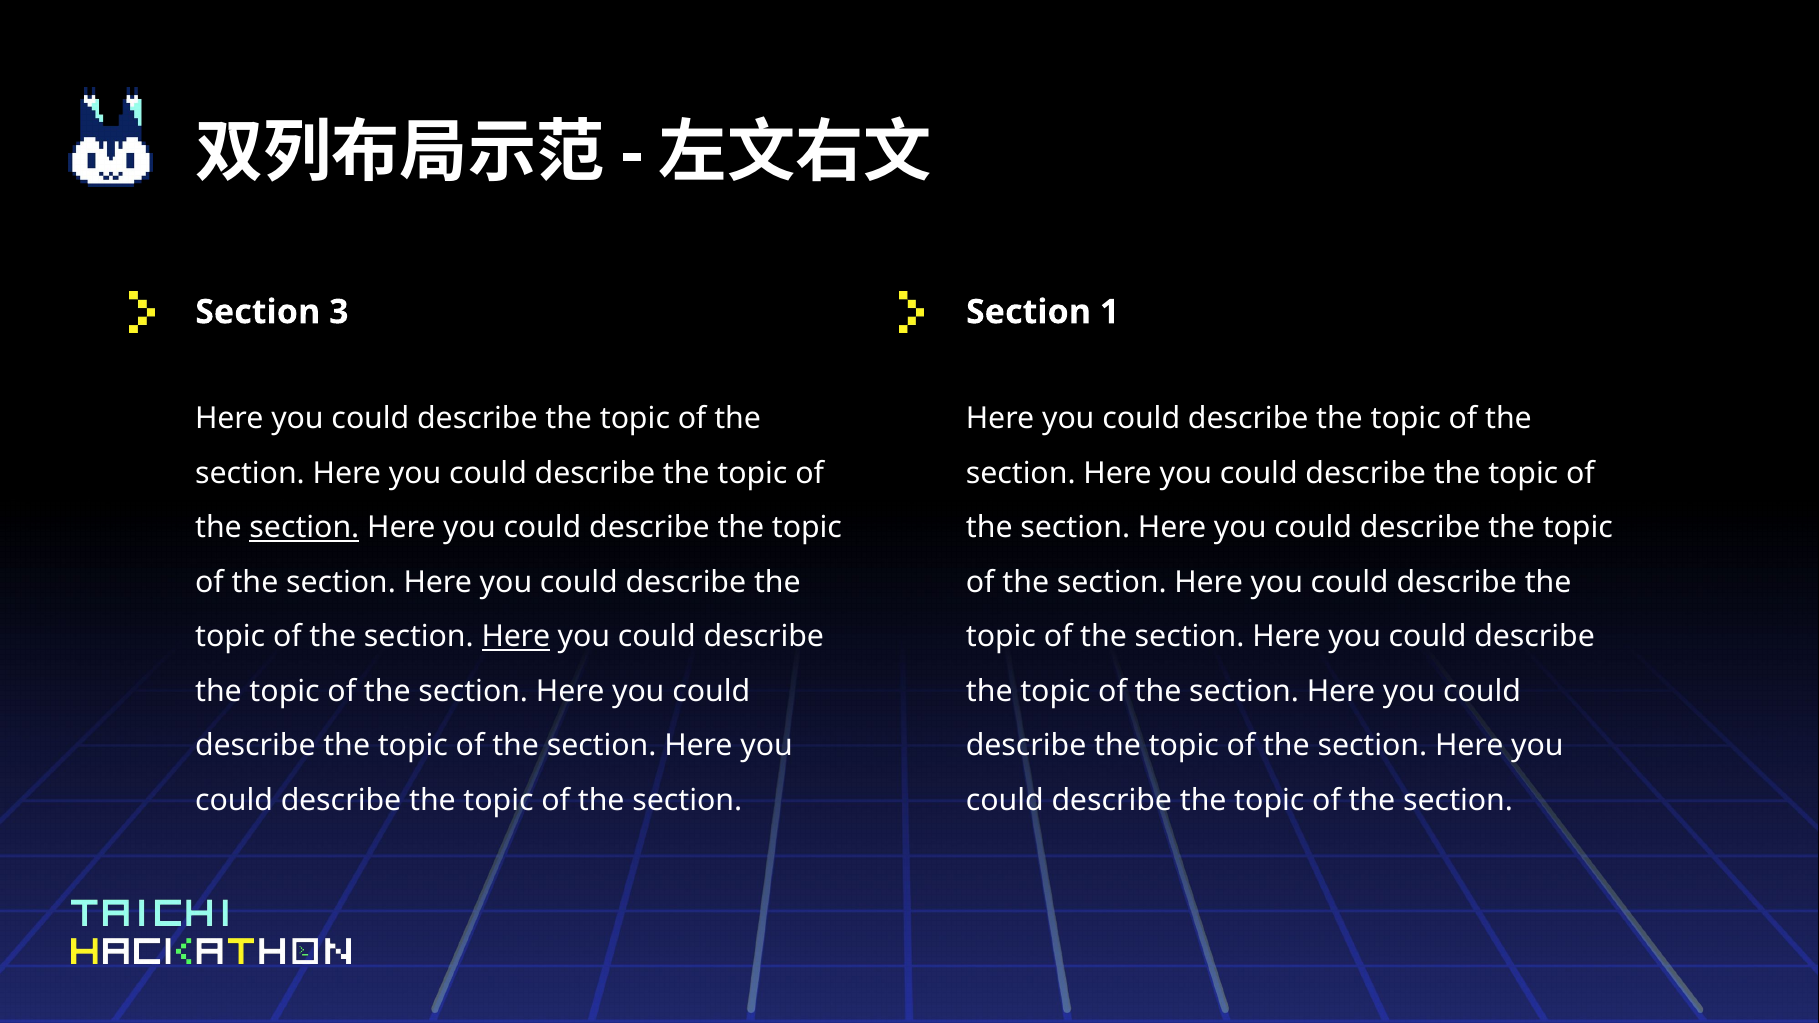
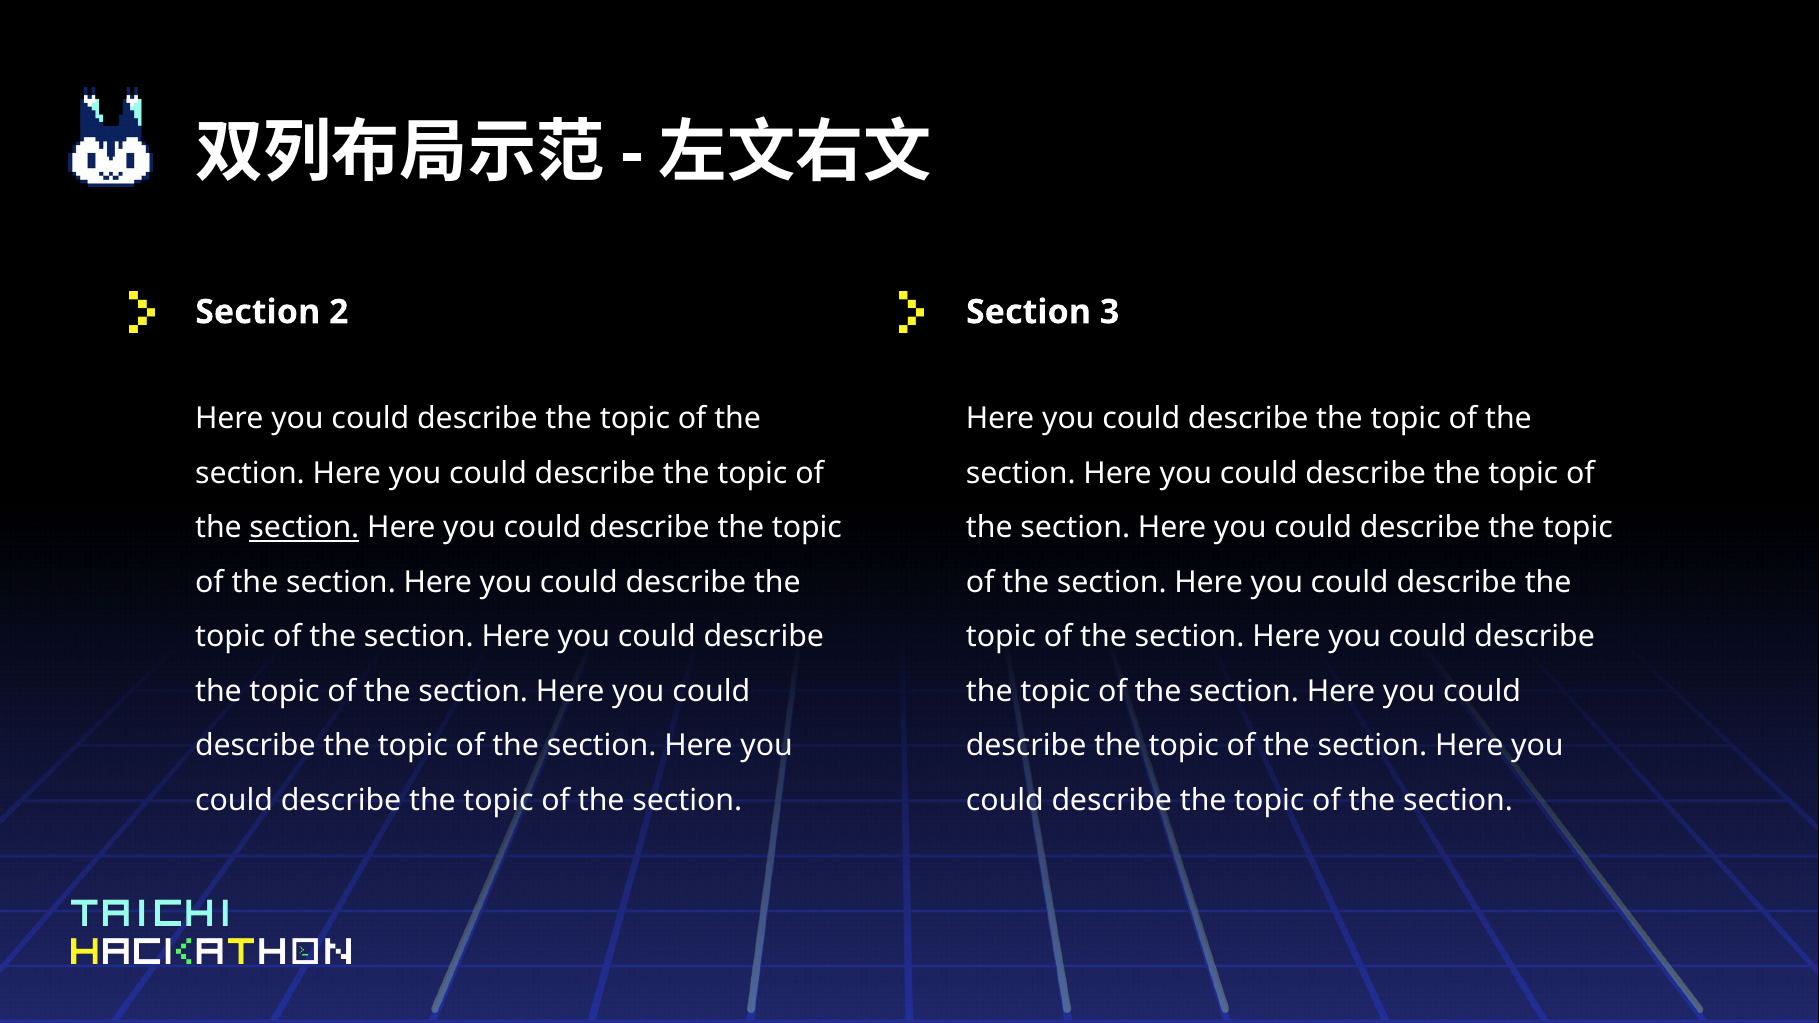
3: 3 -> 2 (339, 312)
1: 1 -> 3 (1110, 312)
Here underline: present -> none (516, 637)
